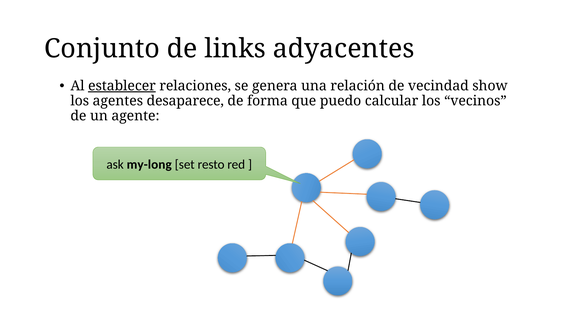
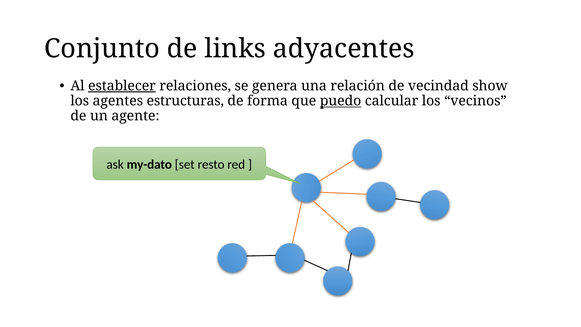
desaparece: desaparece -> estructuras (185, 101)
puedo underline: none -> present (341, 101)
my-long: my-long -> my-dato (149, 164)
